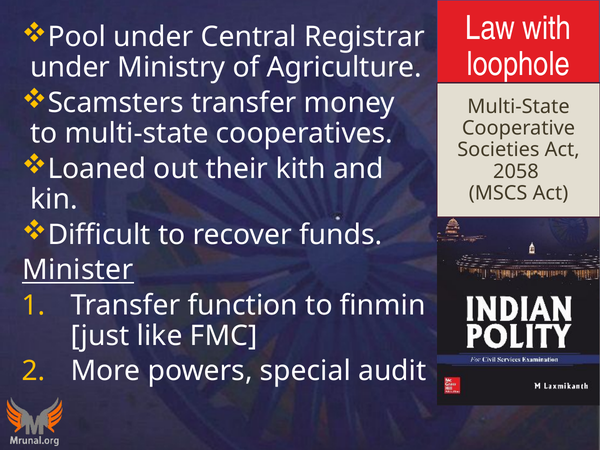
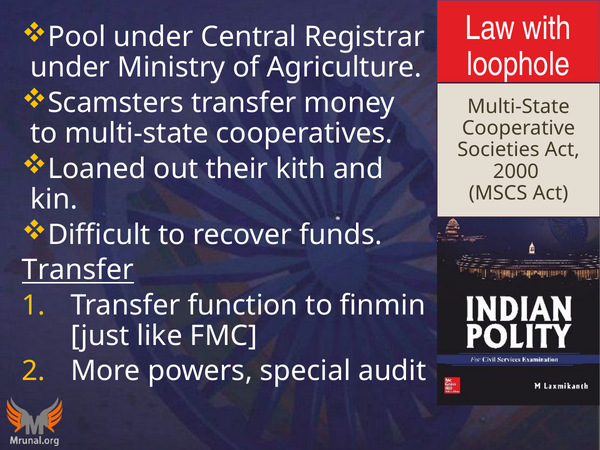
2058: 2058 -> 2000 (516, 171)
Minister: Minister -> Transfer (78, 270)
